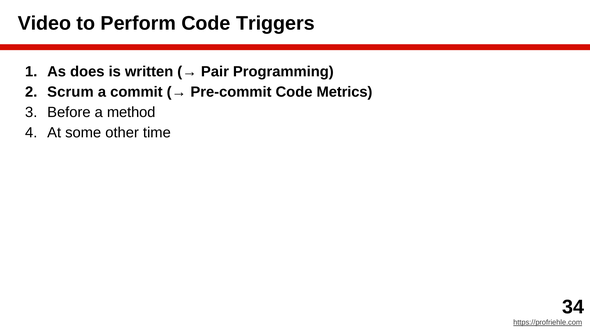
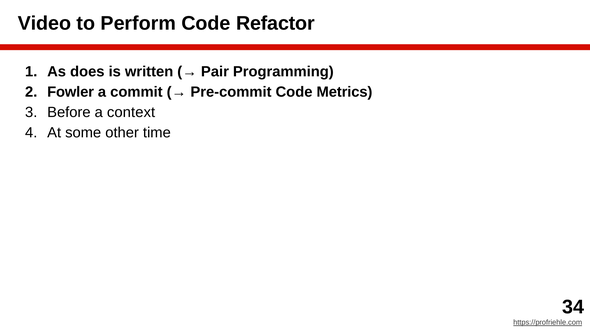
Triggers: Triggers -> Refactor (275, 23)
Scrum: Scrum -> Fowler (71, 92)
method: method -> context (131, 112)
